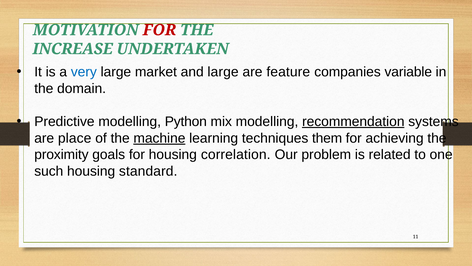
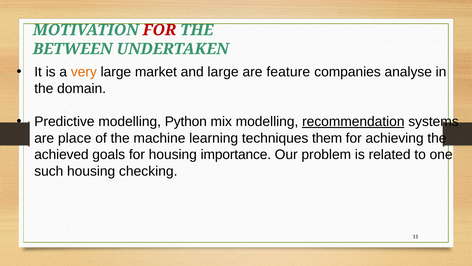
INCREASE: INCREASE -> BETWEEN (73, 49)
very colour: blue -> orange (84, 72)
variable: variable -> analyse (408, 72)
machine underline: present -> none (159, 138)
proximity: proximity -> achieved (61, 154)
correlation: correlation -> importance (236, 154)
standard: standard -> checking (148, 171)
